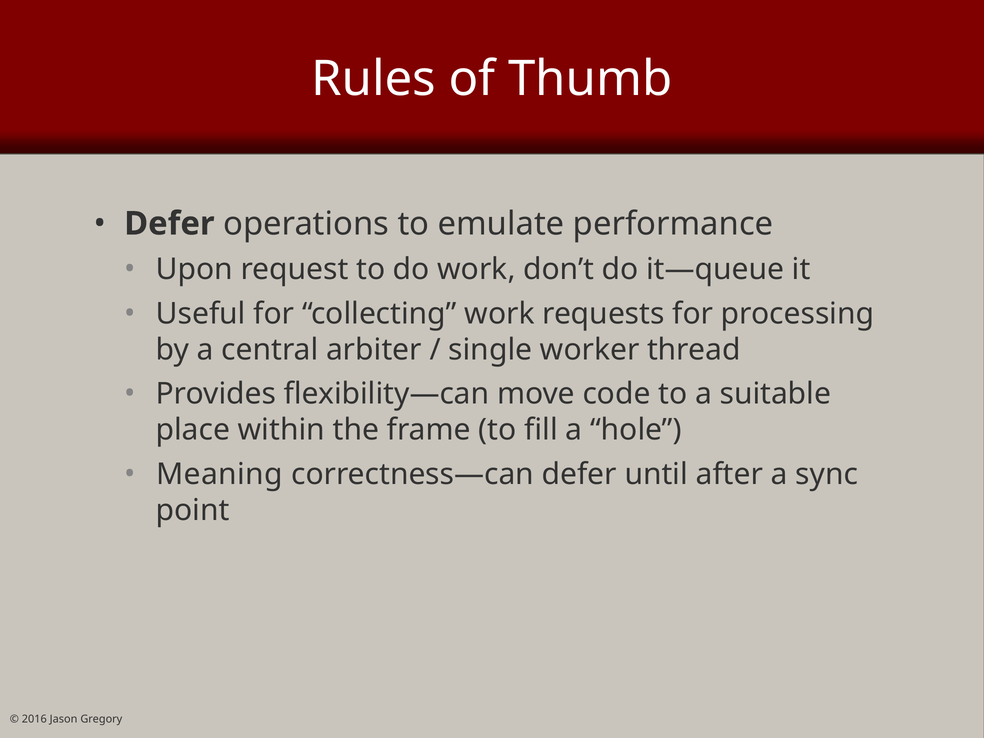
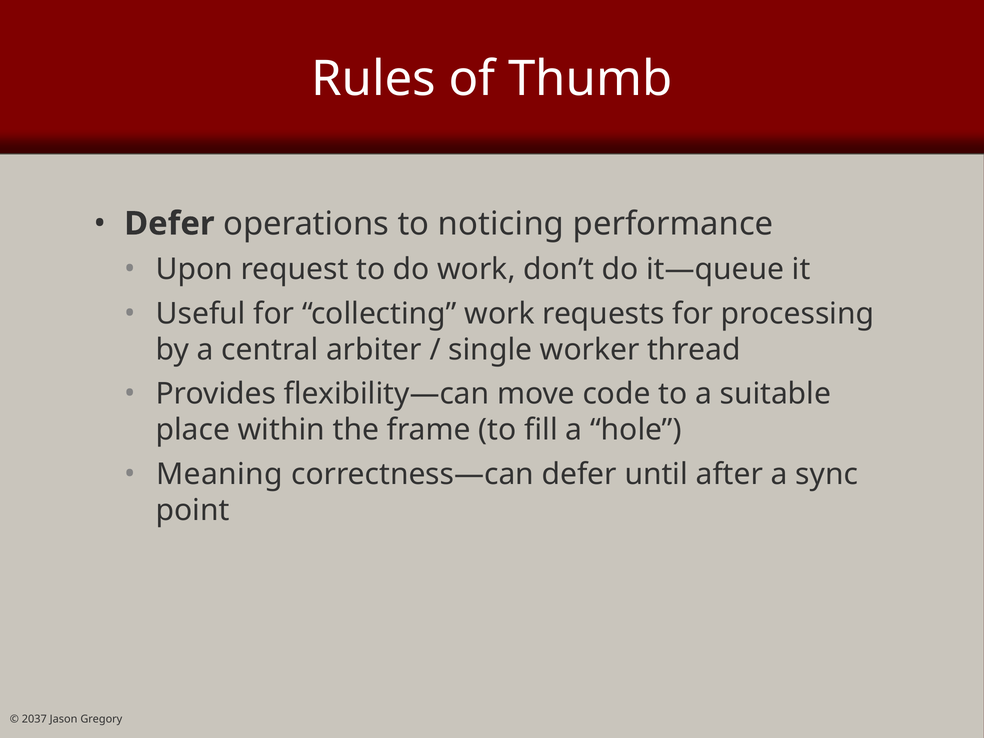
emulate: emulate -> noticing (501, 224)
2016: 2016 -> 2037 (34, 719)
